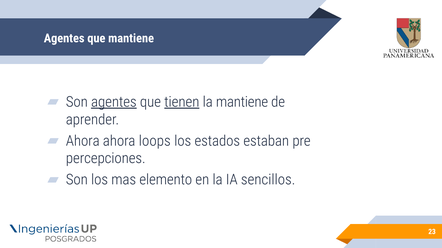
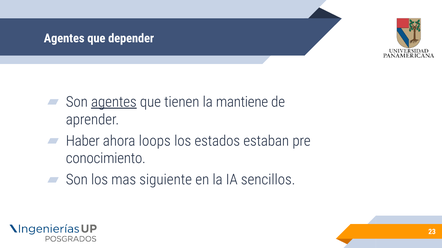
que mantiene: mantiene -> depender (131, 38)
tienen underline: present -> none (182, 102)
Ahora: Ahora -> Haber (83, 141)
percepciones: percepciones -> conocimiento (106, 159)
elemento: elemento -> siguiente (166, 180)
